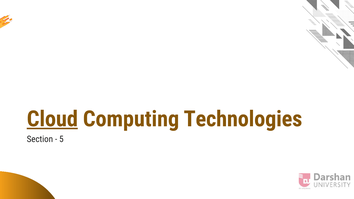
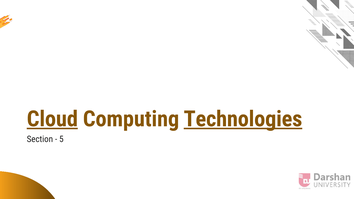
Technologies underline: none -> present (243, 119)
